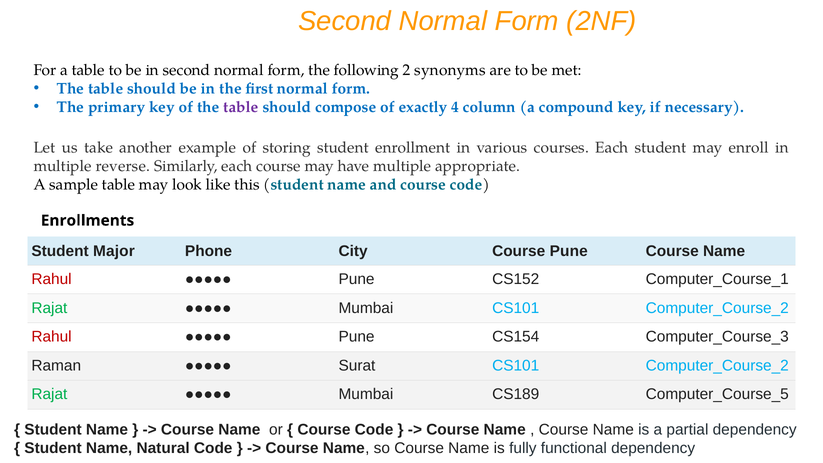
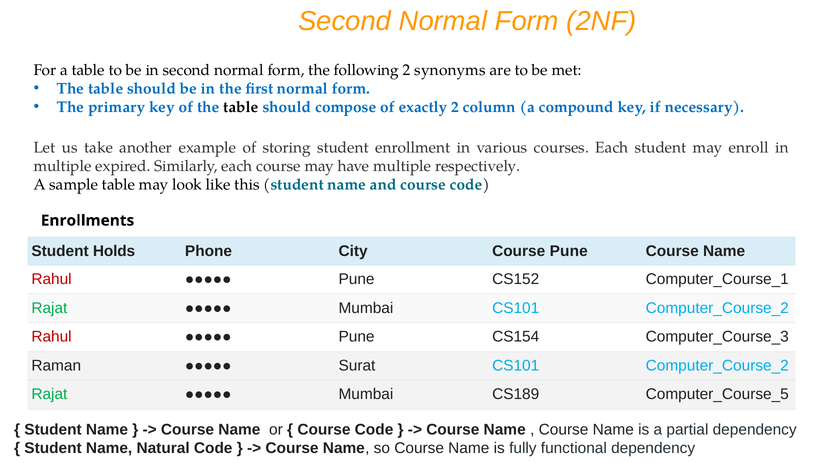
table colour: purple -> black (241, 107)
exactly 4: 4 -> 2 (455, 107)
reverse: reverse -> expired (123, 166)
appropriate: appropriate -> respectively (478, 166)
Major: Major -> Holds (114, 251)
